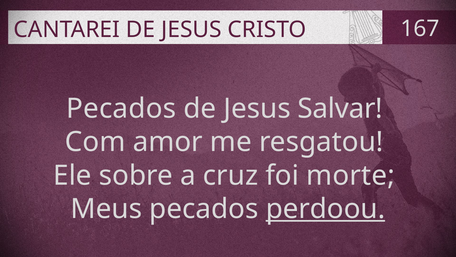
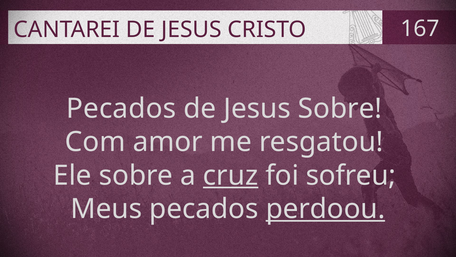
Jesus Salvar: Salvar -> Sobre (340, 108)
cruz underline: none -> present (231, 175)
morte: morte -> sofreu (351, 175)
